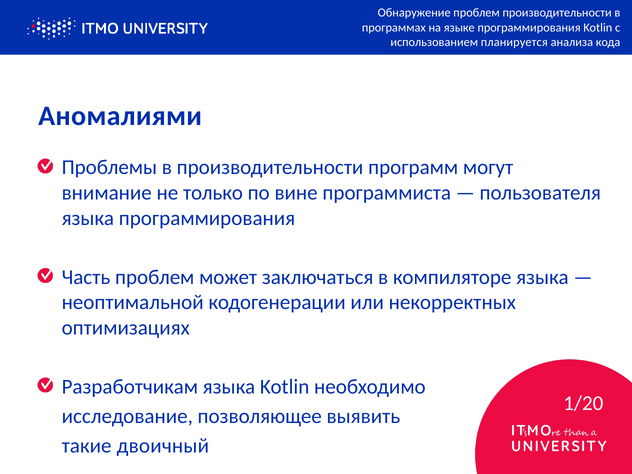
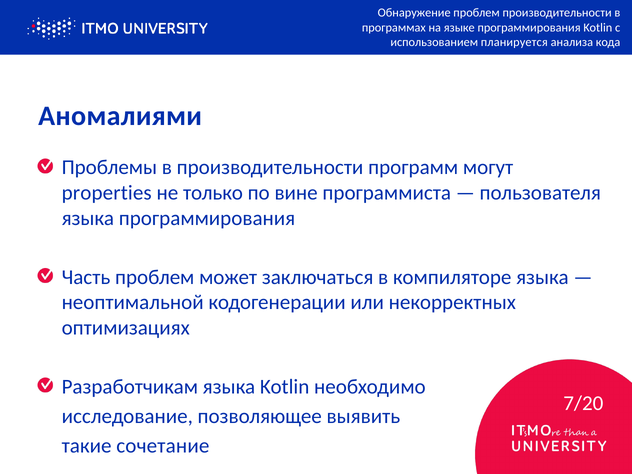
внимание: внимание -> properties (107, 193)
1/20: 1/20 -> 7/20 (583, 403)
двоичный: двоичный -> сочетание (163, 446)
